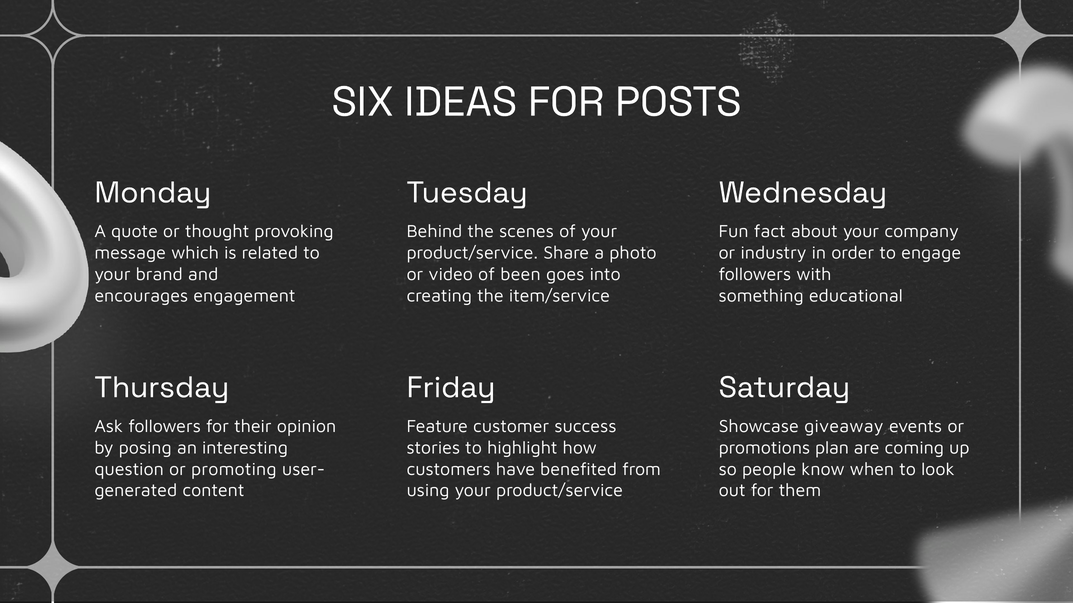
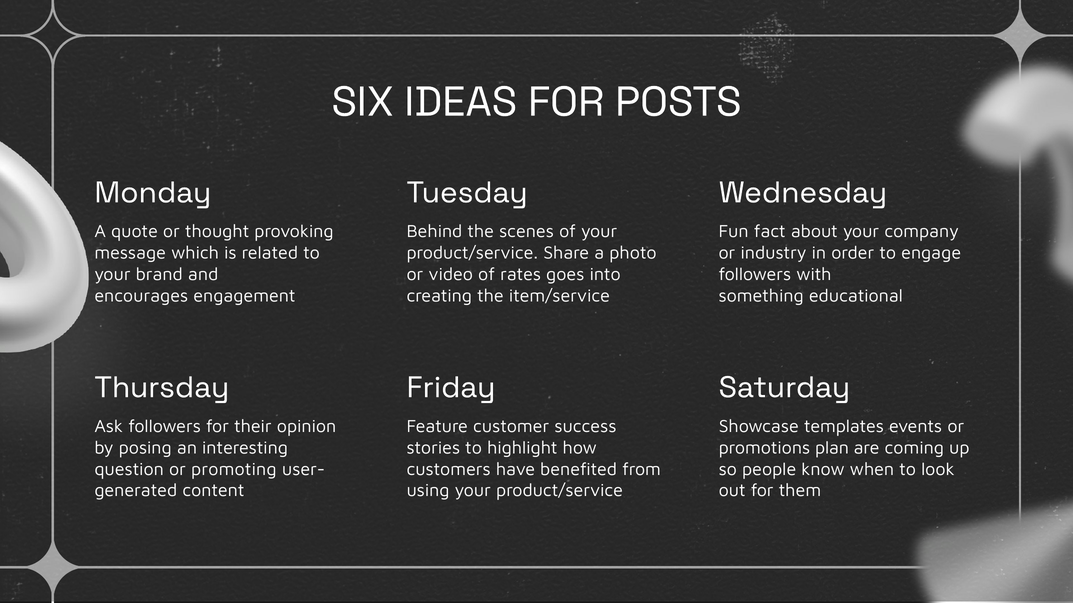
been: been -> rates (521, 275)
giveaway: giveaway -> templates (844, 427)
